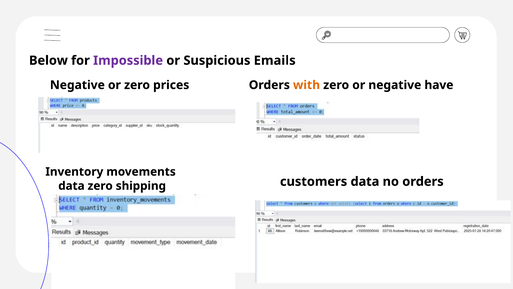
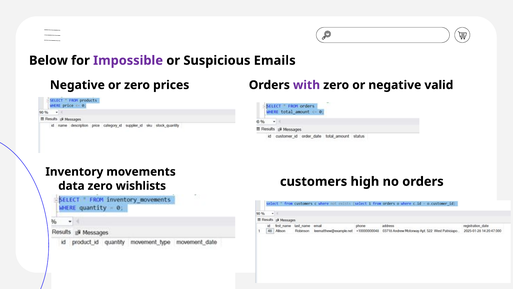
with colour: orange -> purple (307, 85)
have: have -> valid (439, 85)
shipping: shipping -> wishlists (141, 186)
customers data: data -> high (365, 181)
